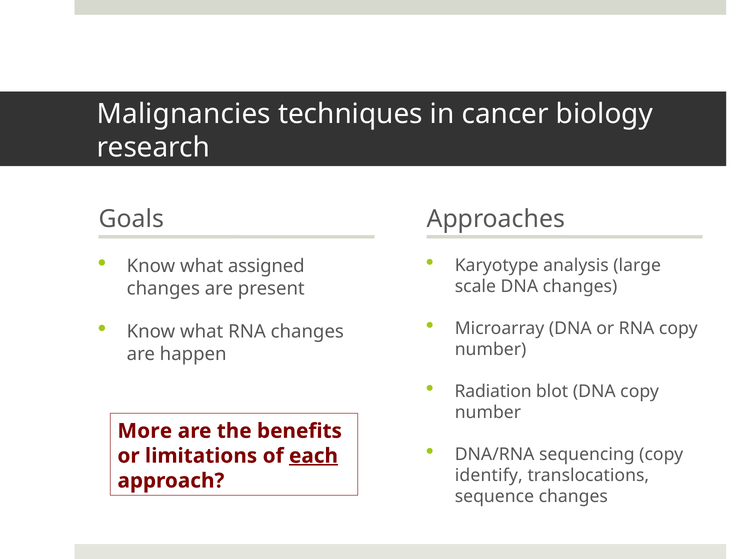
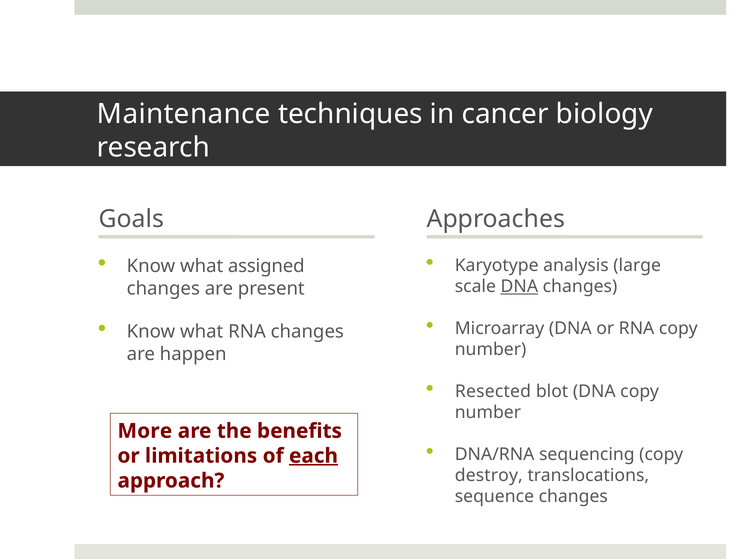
Malignancies: Malignancies -> Maintenance (184, 114)
DNA underline: none -> present (519, 286)
Radiation: Radiation -> Resected (493, 391)
identify: identify -> destroy (489, 475)
